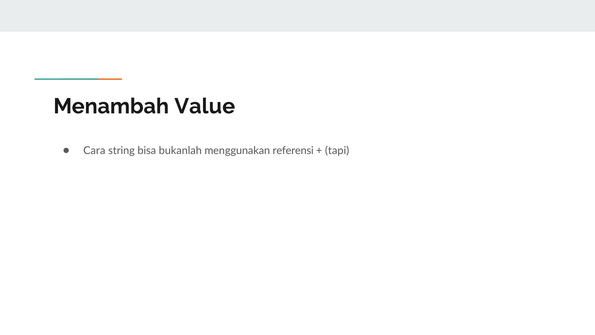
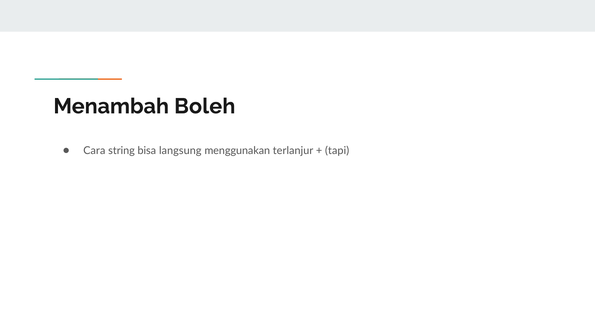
Value: Value -> Boleh (205, 106)
bukanlah: bukanlah -> langsung (180, 150)
referensi: referensi -> terlanjur (293, 150)
